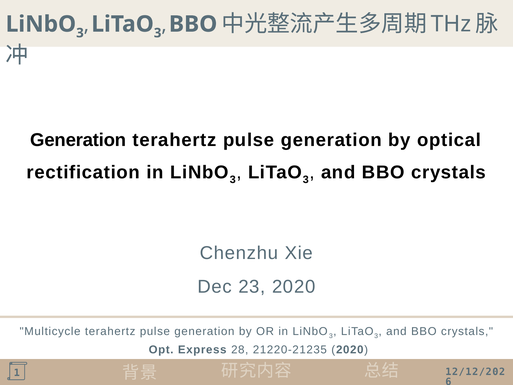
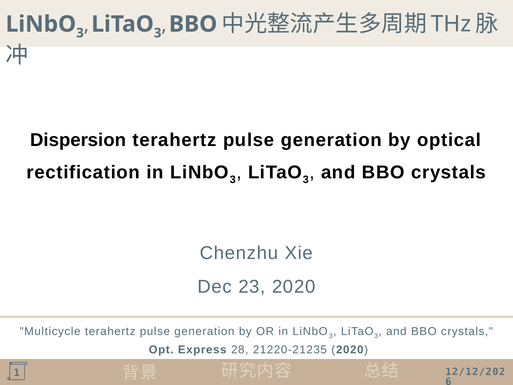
Generation: Generation -> Dispersion (78, 140)
